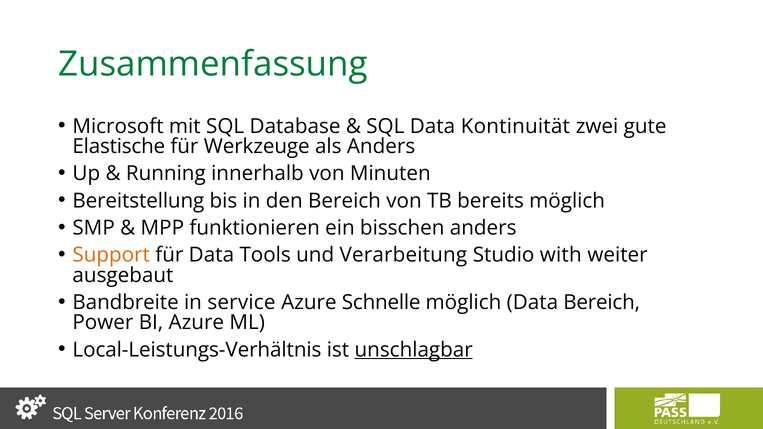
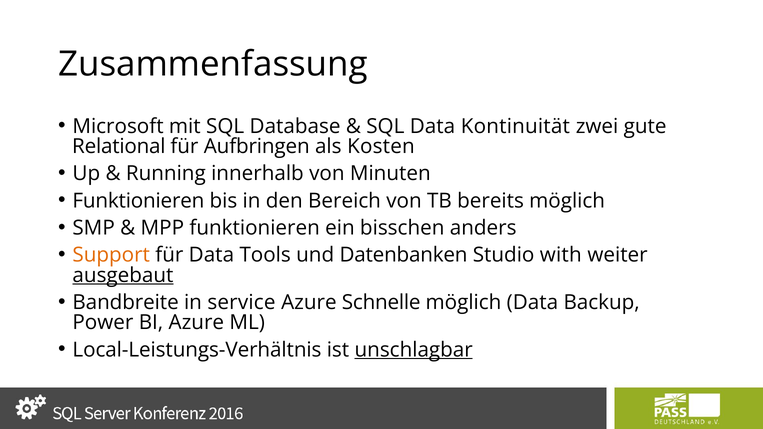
Zusammenfassung colour: green -> black (213, 64)
Elastische: Elastische -> Relational (119, 146)
Werkzeuge: Werkzeuge -> Aufbringen (257, 146)
als Anders: Anders -> Kosten (381, 146)
Bereitstellung: Bereitstellung -> Funktionieren (138, 201)
Verarbeitung: Verarbeitung -> Datenbanken (404, 255)
ausgebaut underline: none -> present (123, 275)
Data Bereich: Bereich -> Backup (602, 303)
